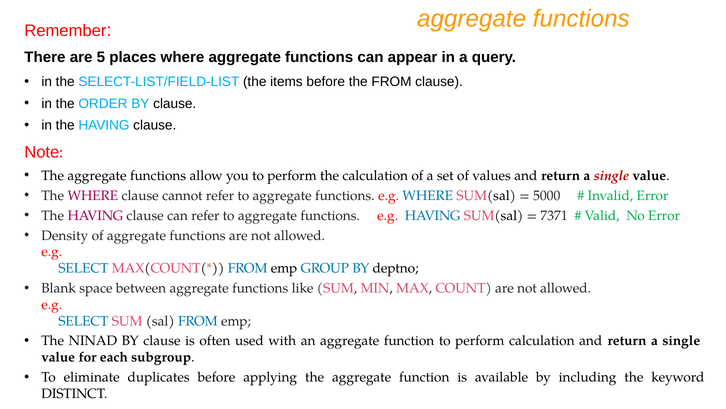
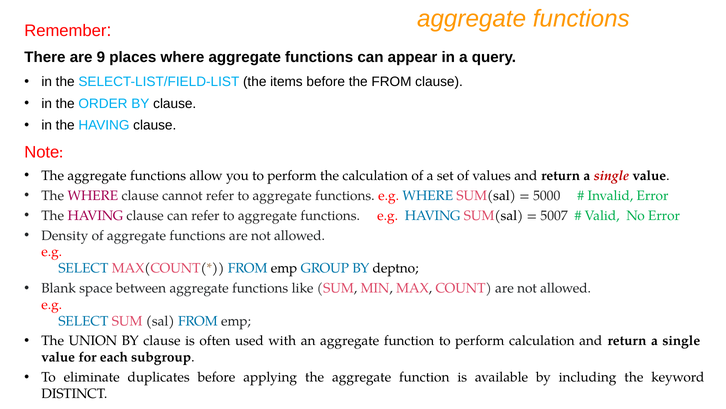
5: 5 -> 9 (101, 57)
7371: 7371 -> 5007 (554, 215)
NINAD: NINAD -> UNION (93, 340)
